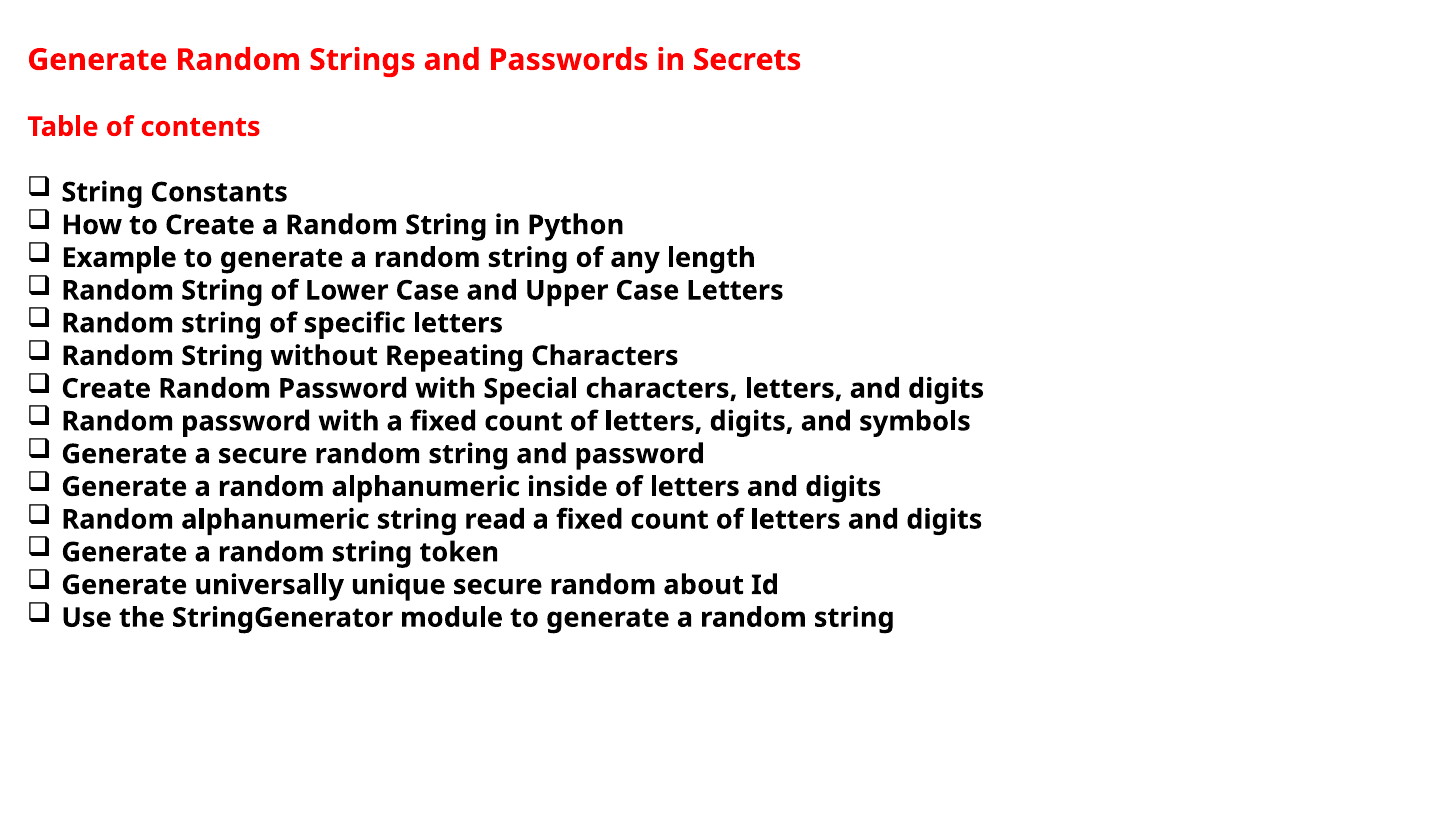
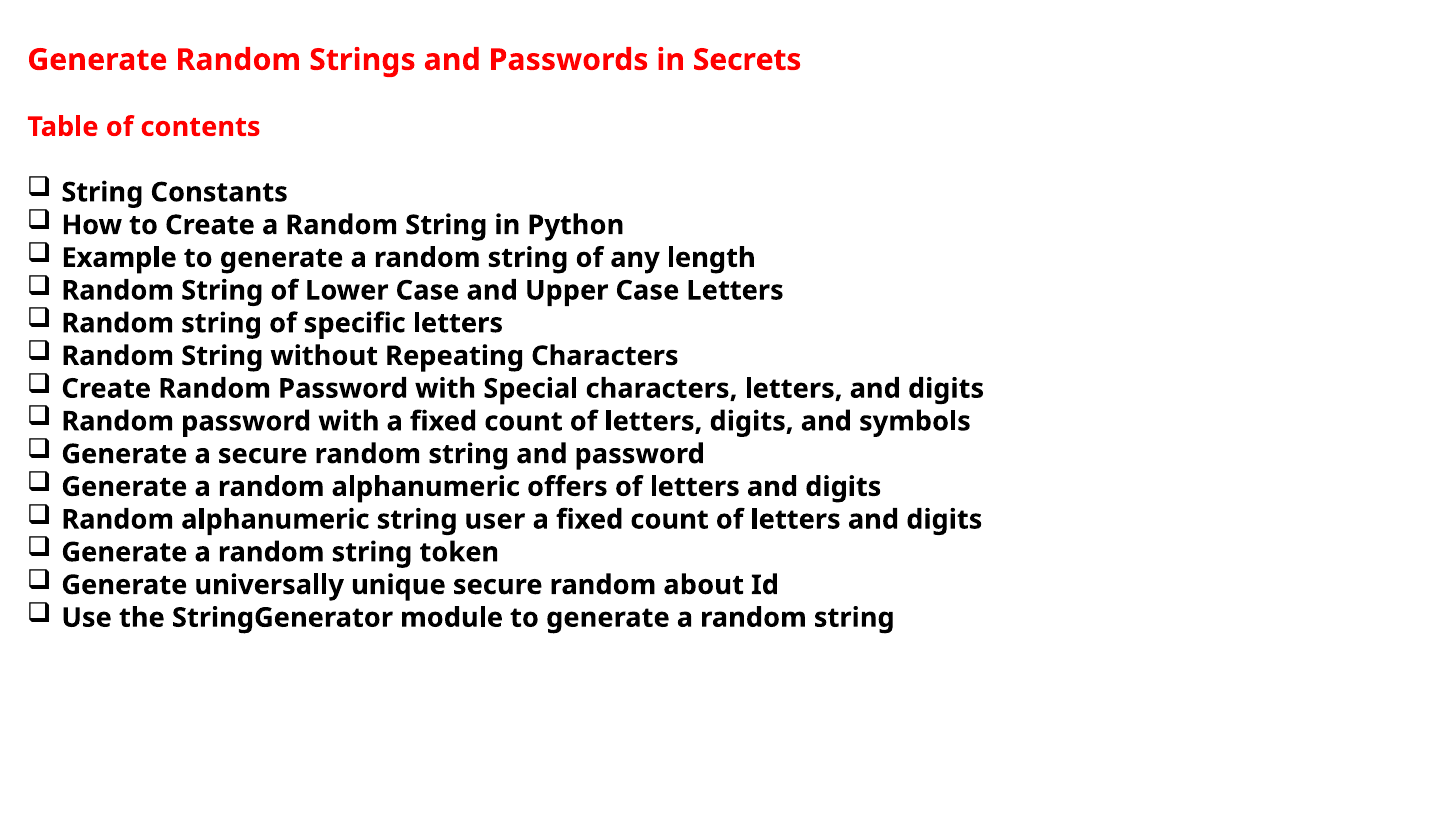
inside: inside -> offers (567, 487)
read: read -> user (495, 520)
